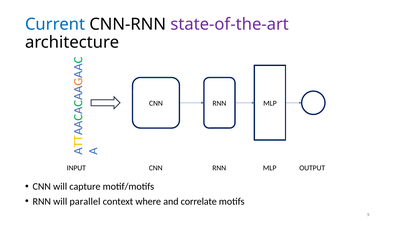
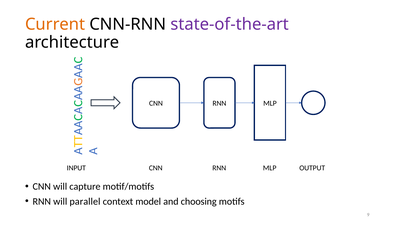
Current colour: blue -> orange (55, 24)
where: where -> model (148, 201)
correlate: correlate -> choosing (199, 201)
